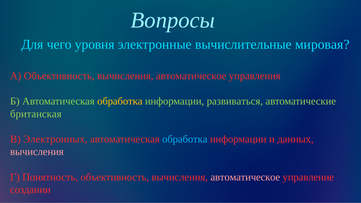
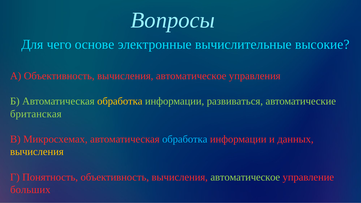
уровня: уровня -> основе (95, 44)
мировая: мировая -> высокие (322, 44)
Электронных: Электронных -> Микросхемах (55, 139)
вычисления colour: pink -> yellow (37, 152)
автоматическое colour: pink -> light green (245, 177)
создании: создании -> больших (30, 190)
